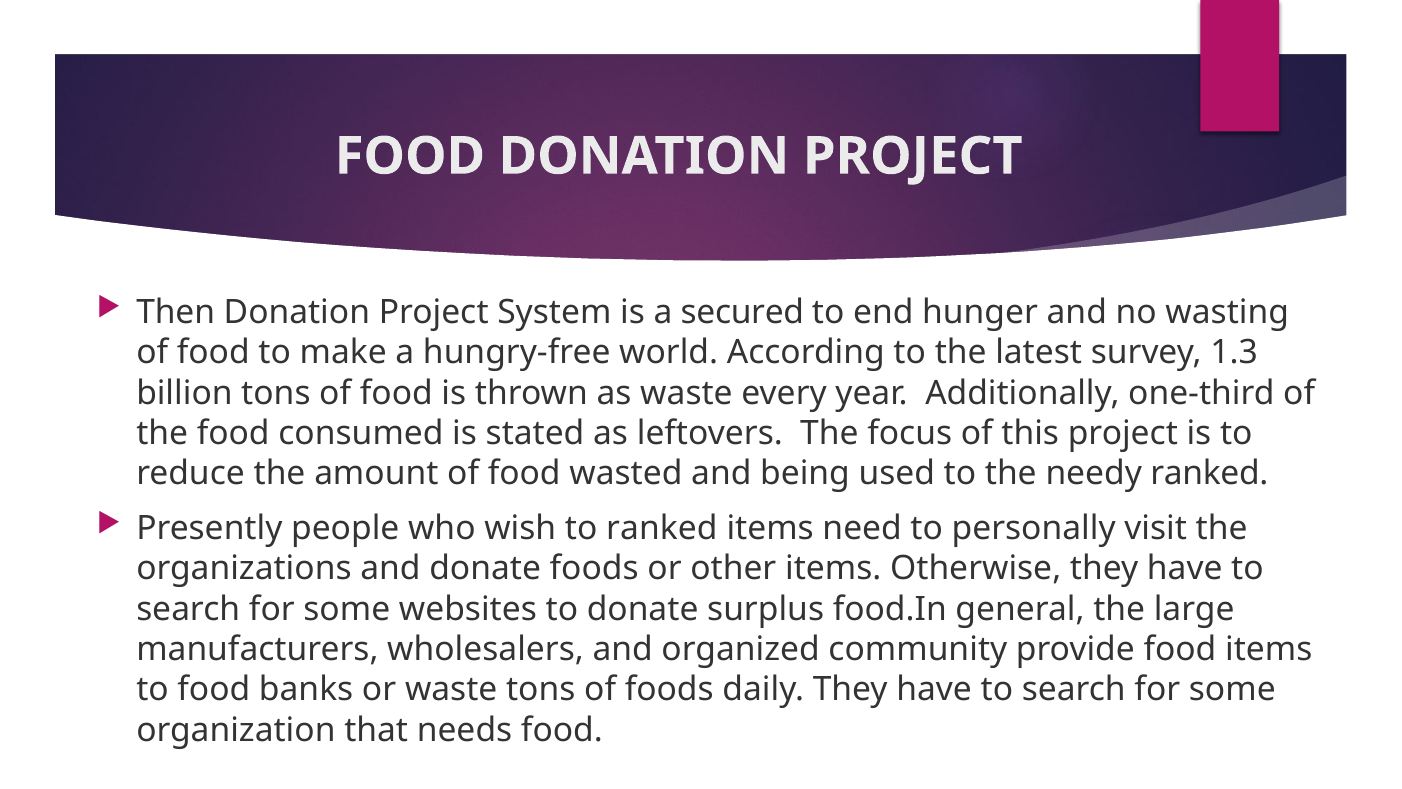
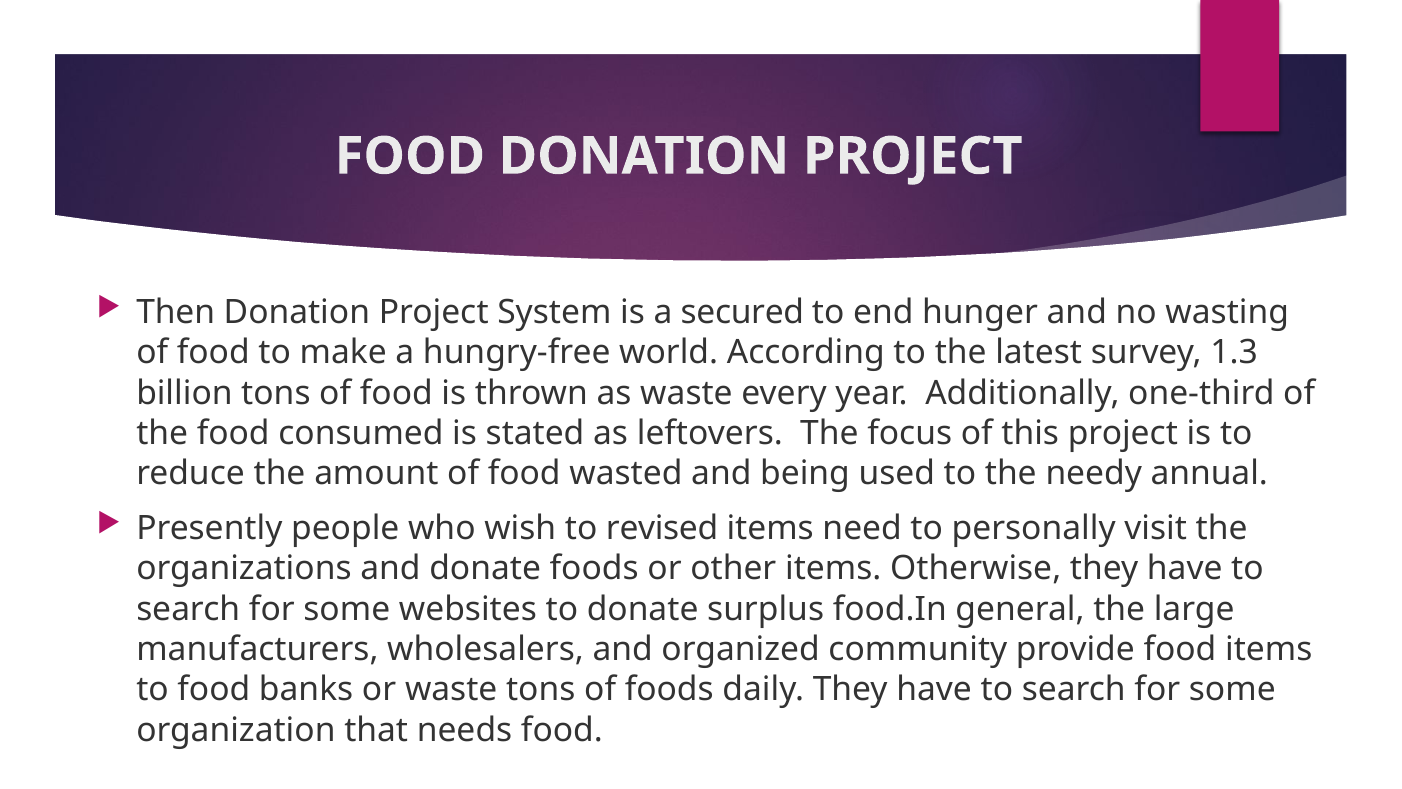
needy ranked: ranked -> annual (1209, 473)
to ranked: ranked -> revised (662, 528)
